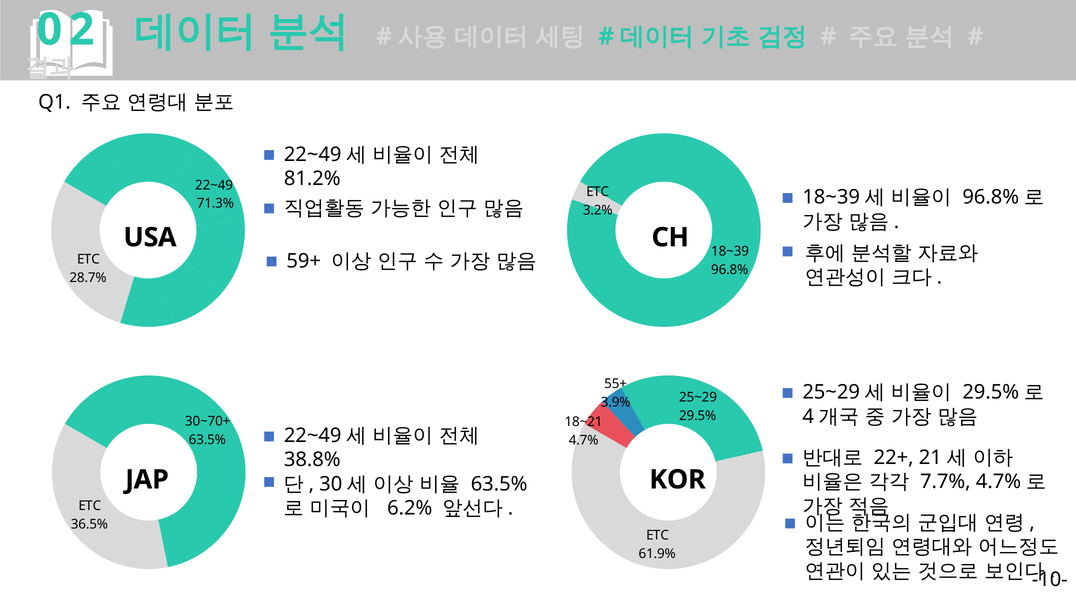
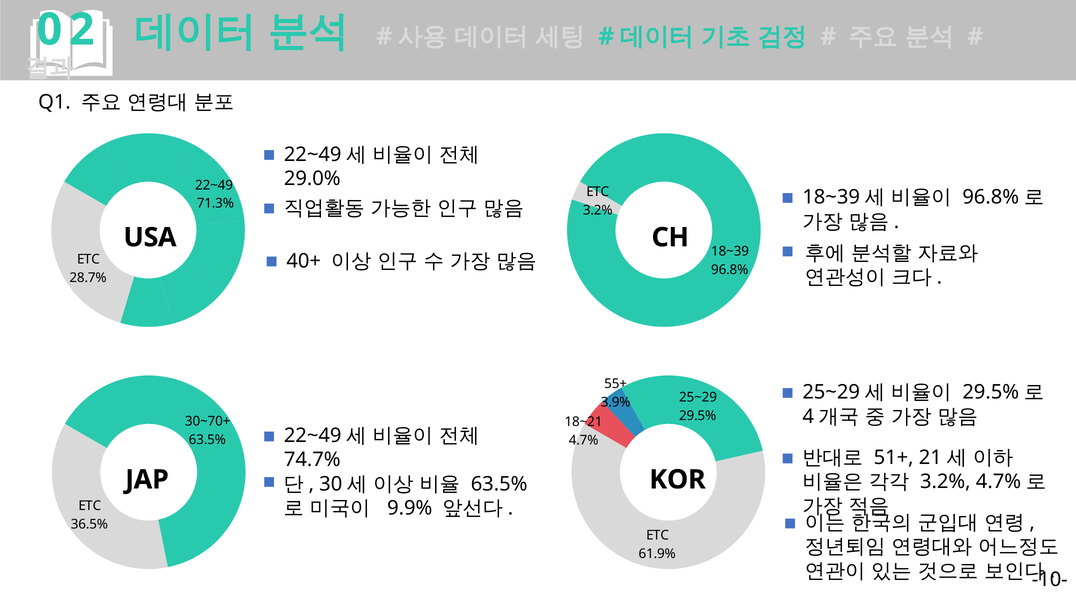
81.2%: 81.2% -> 29.0% (312, 179)
59+: 59+ -> 40+ (304, 261)
22+: 22+ -> 51+ (894, 458)
38.8%: 38.8% -> 74.7% (312, 460)
7.7%: 7.7% -> 3.2% (945, 482)
6.2%: 6.2% -> 9.9% (410, 508)
